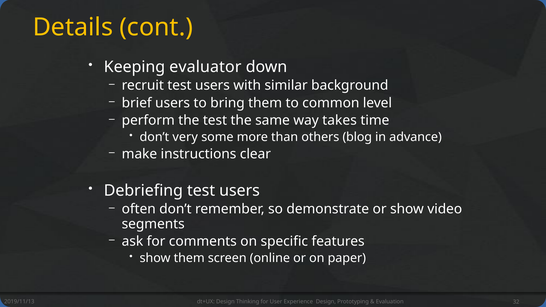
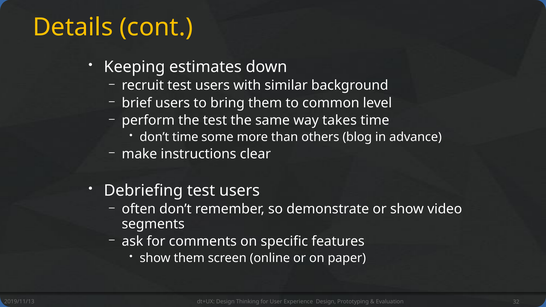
evaluator: evaluator -> estimates (205, 67)
don’t very: very -> time (185, 137)
